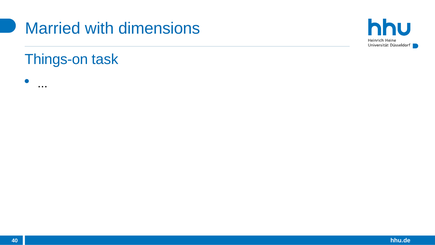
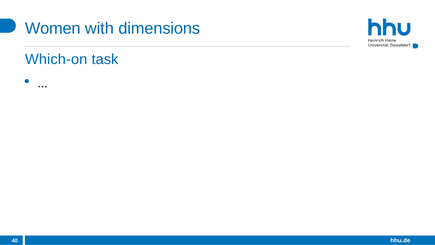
Married: Married -> Women (53, 28)
Things-on: Things-on -> Which-on (56, 59)
